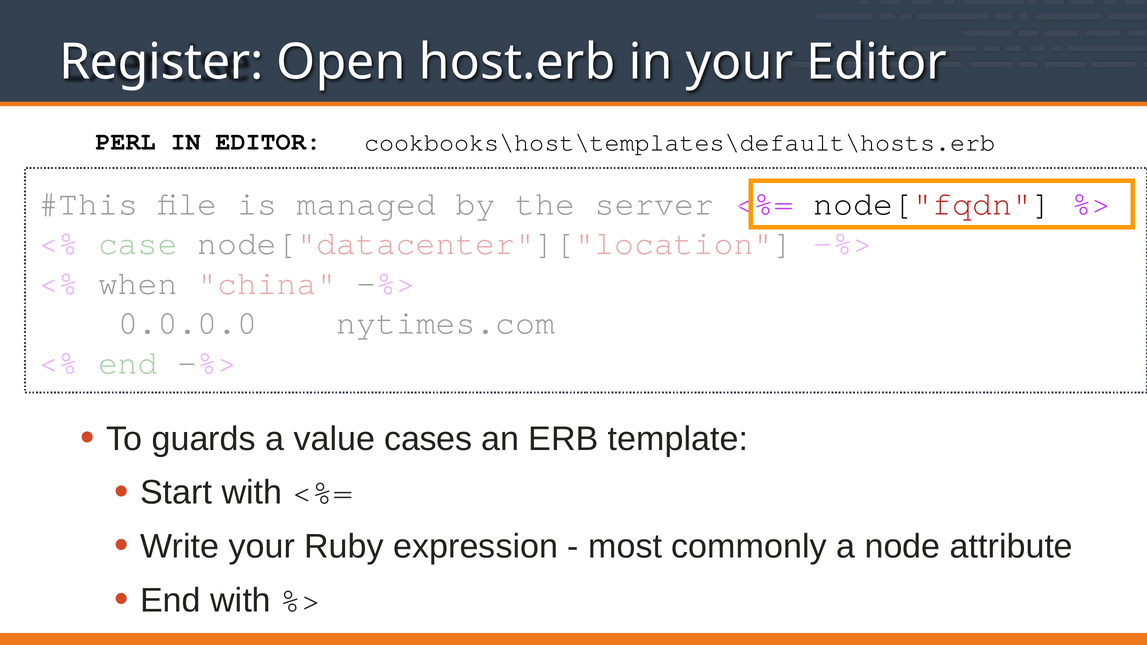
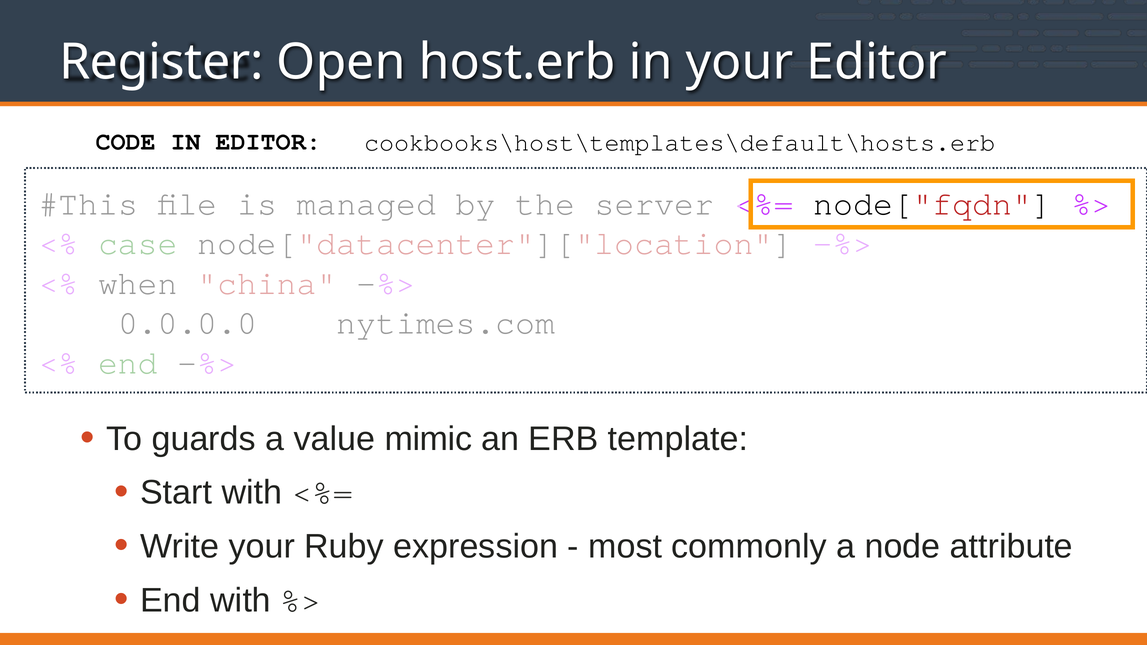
PERL: PERL -> CODE (126, 141)
cases: cases -> mimic (428, 439)
